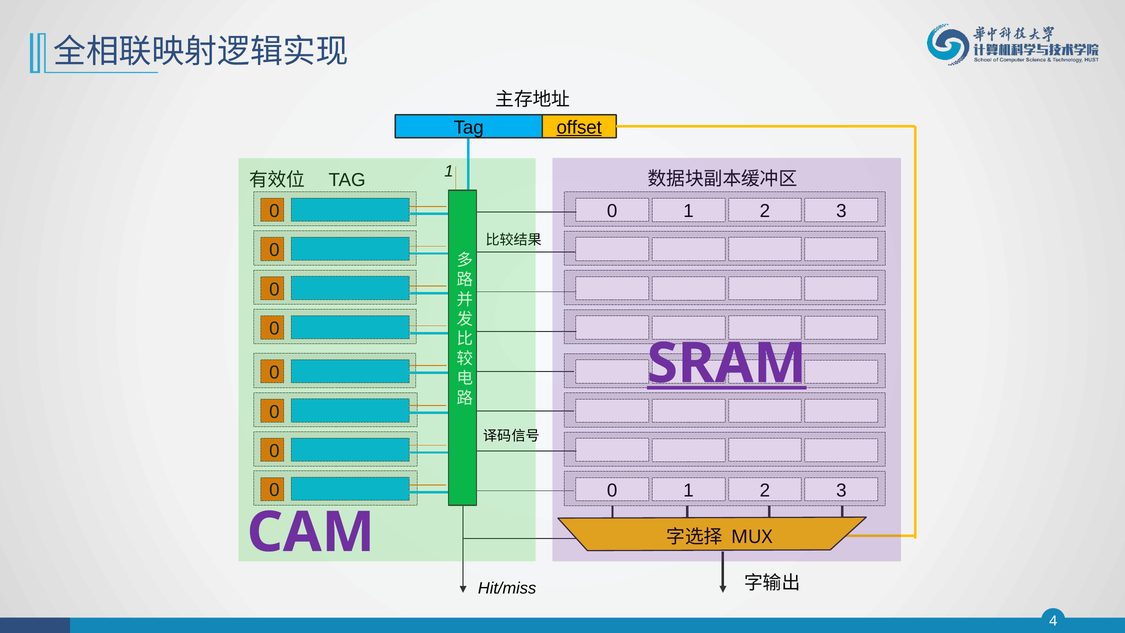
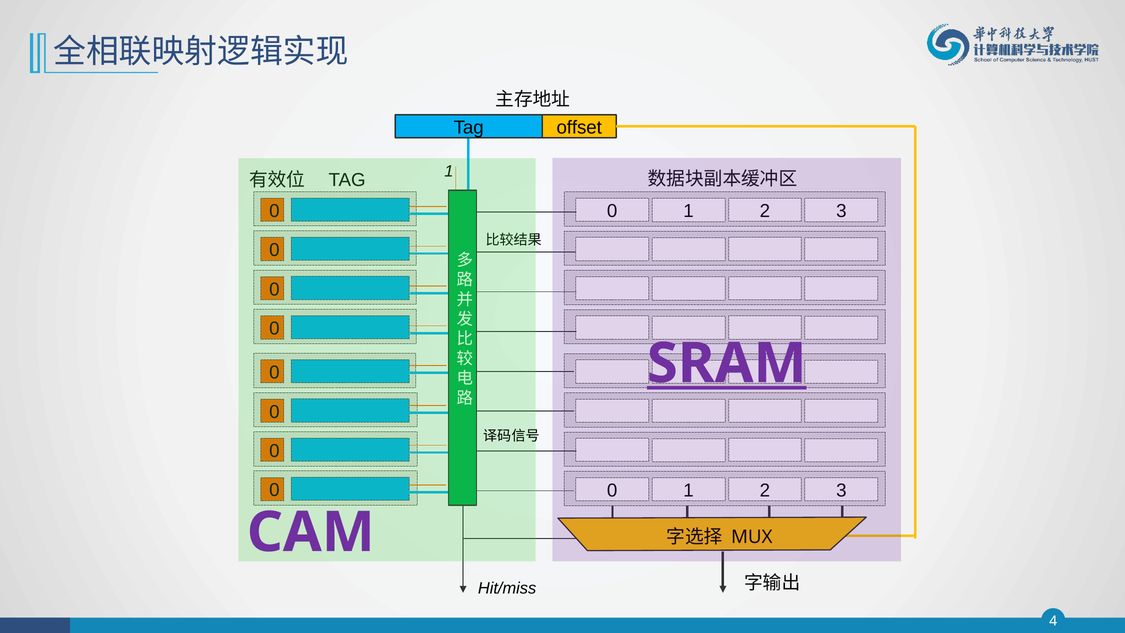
offset underline: present -> none (579, 127)
